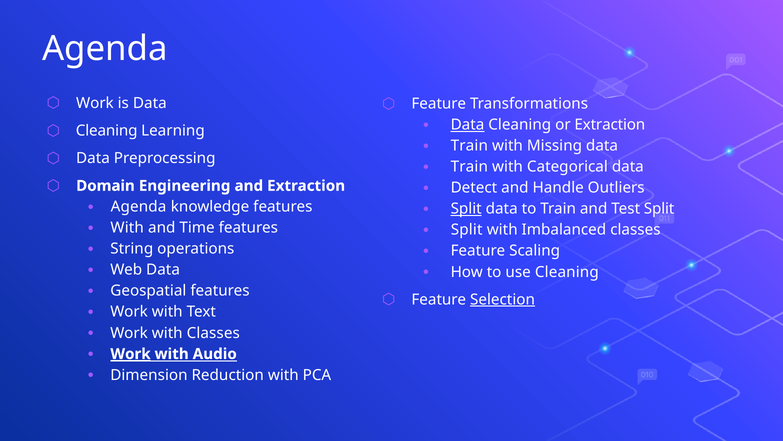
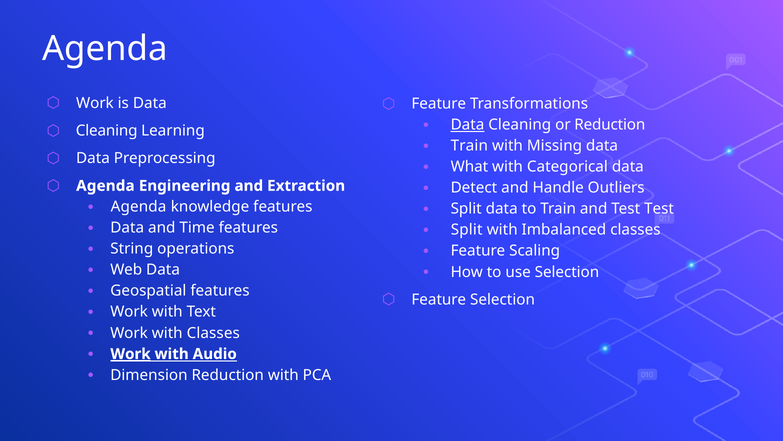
or Extraction: Extraction -> Reduction (610, 125)
Train: Train -> What (469, 167)
Domain: Domain -> Agenda (105, 186)
Split underline: present -> none (466, 209)
Test Split: Split -> Test (659, 209)
With: With -> Data (127, 228)
use Cleaning: Cleaning -> Selection (567, 272)
Selection underline: present -> none (502, 299)
